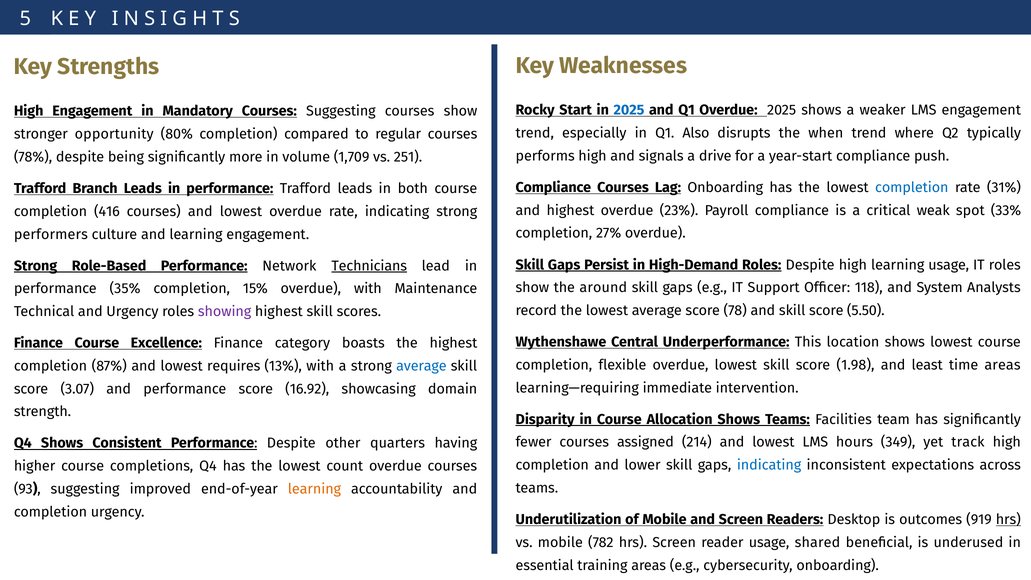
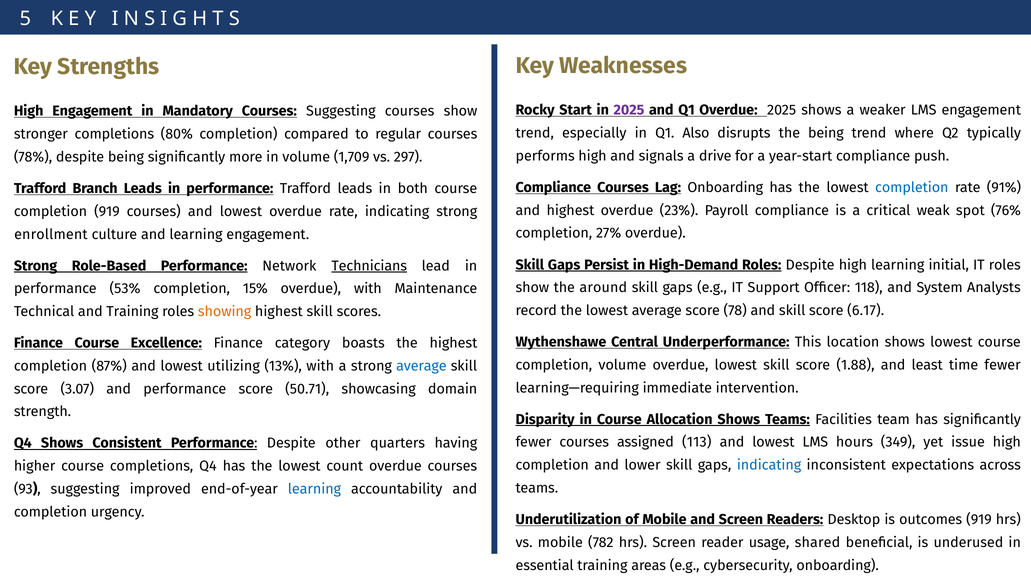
2025 colour: blue -> purple (629, 110)
the when: when -> being (826, 133)
stronger opportunity: opportunity -> completions (114, 134)
251: 251 -> 297 (408, 157)
31%: 31% -> 91% (1004, 187)
33%: 33% -> 76% (1006, 210)
completion 416: 416 -> 919 (107, 211)
performers: performers -> enrollment (51, 234)
learning usage: usage -> initial (949, 265)
35%: 35% -> 53% (125, 289)
5.50: 5.50 -> 6.17 (866, 311)
and Urgency: Urgency -> Training (132, 312)
showing colour: purple -> orange (225, 312)
completion flexible: flexible -> volume (622, 365)
1.98: 1.98 -> 1.88 (856, 365)
time areas: areas -> fewer (1003, 365)
requires: requires -> utilizing (234, 366)
16.92: 16.92 -> 50.71 (307, 389)
214: 214 -> 113 (697, 442)
track: track -> issue (968, 442)
learning colour: orange -> blue (314, 489)
hrs underline: present -> none (1008, 519)
